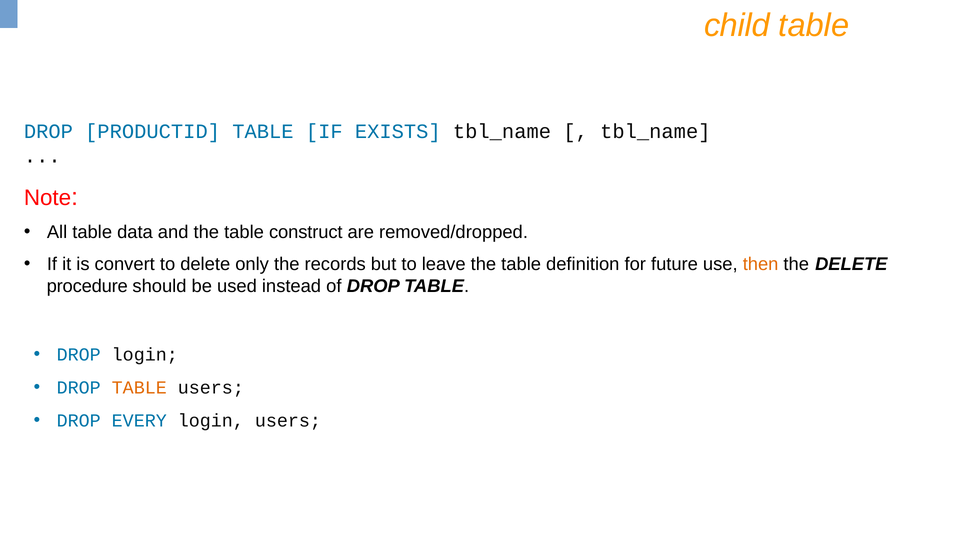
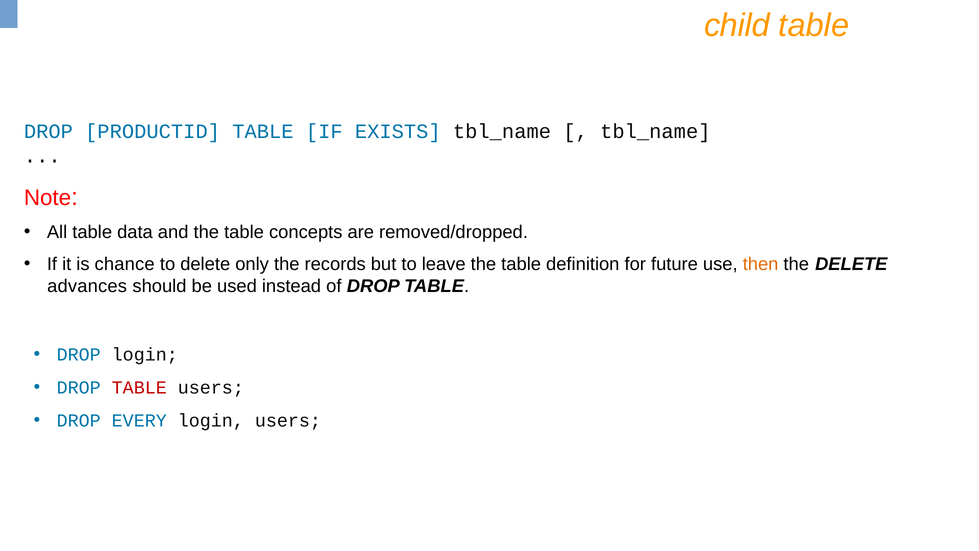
construct: construct -> concepts (306, 232)
convert: convert -> chance (125, 264)
procedure: procedure -> advances (87, 286)
TABLE colour: orange -> red (139, 387)
